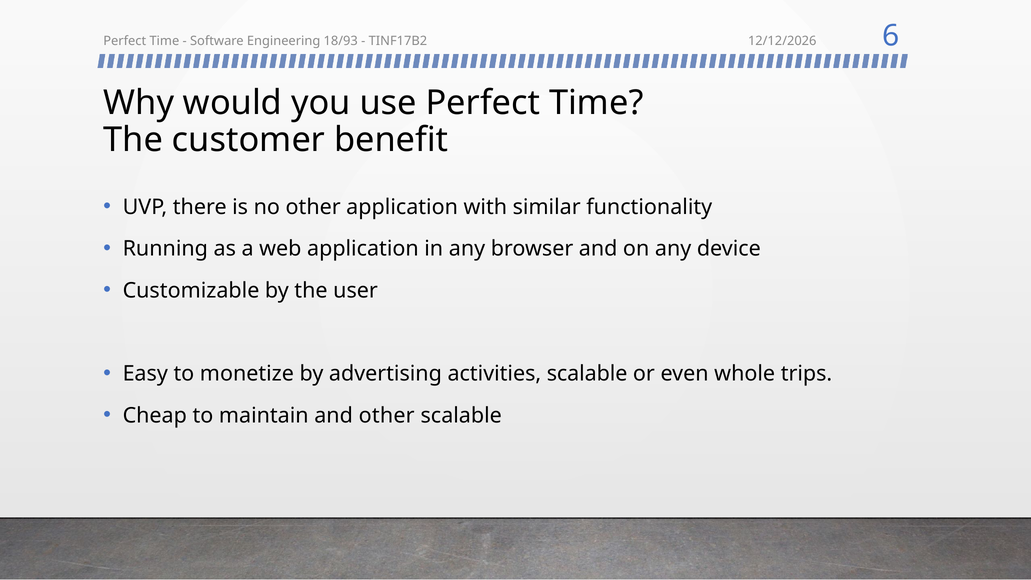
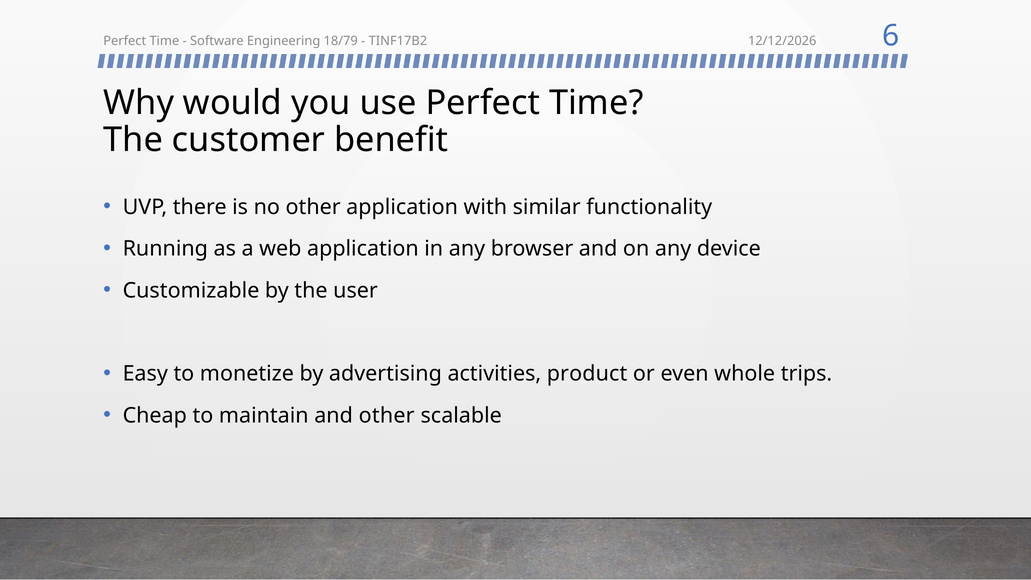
18/93: 18/93 -> 18/79 (341, 41)
activities scalable: scalable -> product (587, 374)
